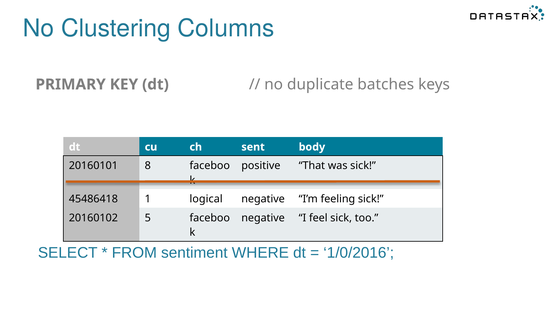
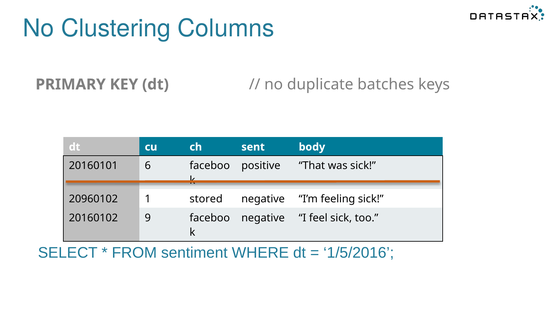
8: 8 -> 6 (148, 166)
45486418: 45486418 -> 20960102 (93, 199)
logical: logical -> stored (206, 199)
5: 5 -> 9 (148, 218)
1/0/2016: 1/0/2016 -> 1/5/2016 (359, 253)
